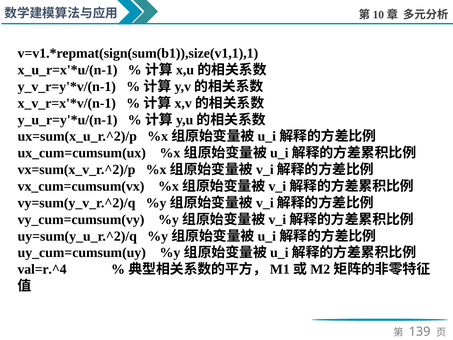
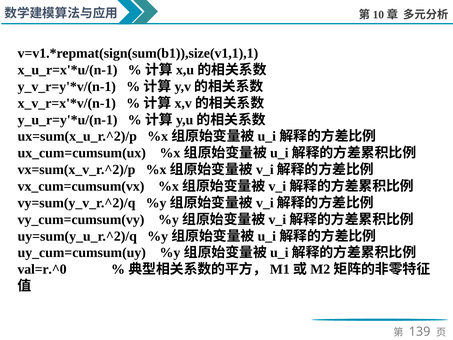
val=r.^4: val=r.^4 -> val=r.^0 (42, 269)
